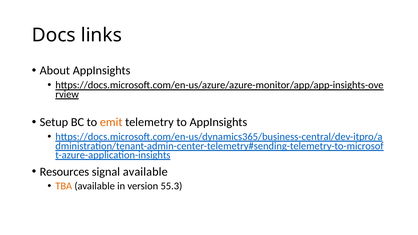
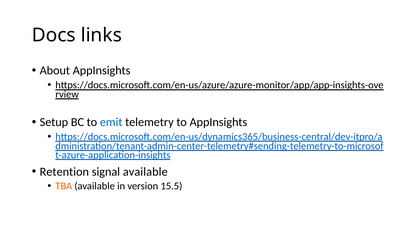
emit colour: orange -> blue (111, 122)
Resources: Resources -> Retention (64, 172)
55.3: 55.3 -> 15.5 (171, 186)
